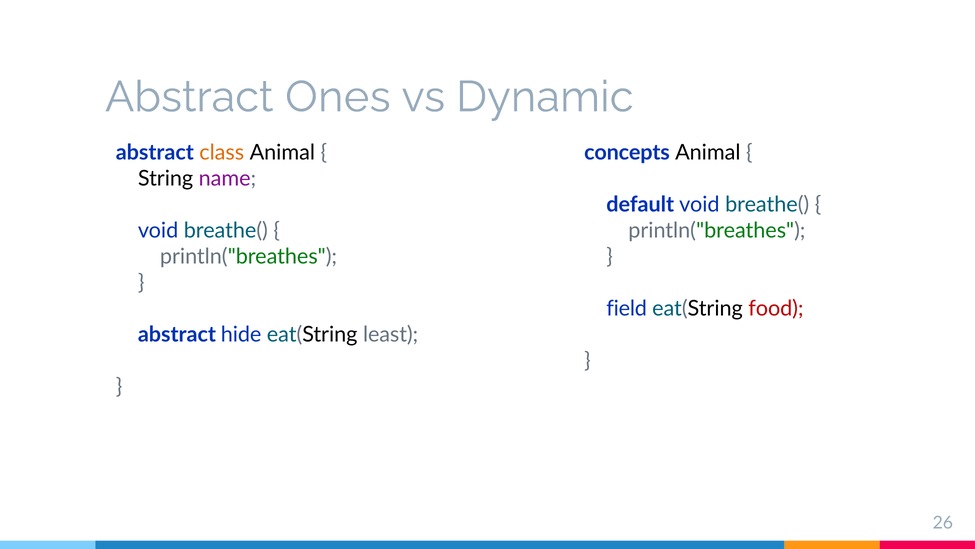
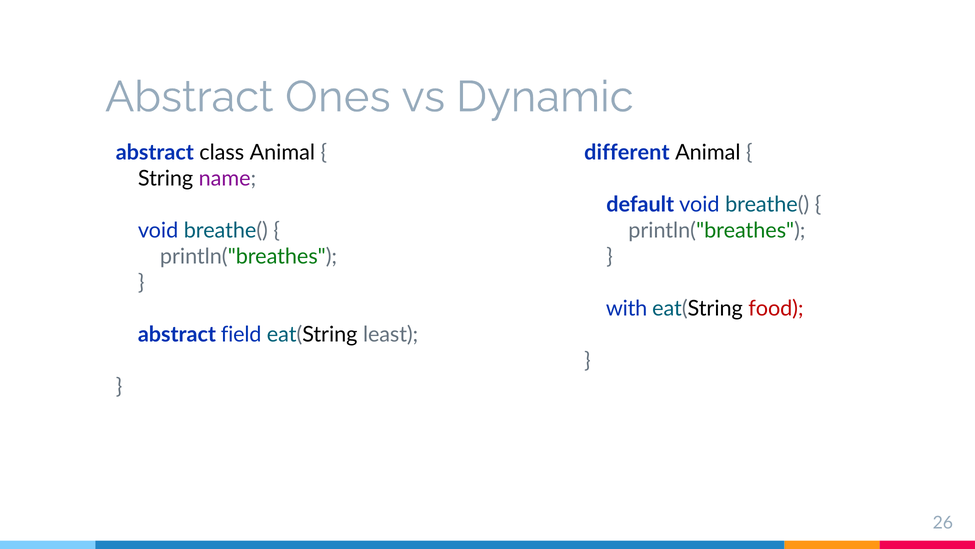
class colour: orange -> black (222, 152)
concepts: concepts -> different (627, 152)
field: field -> with (627, 308)
hide: hide -> field (241, 334)
